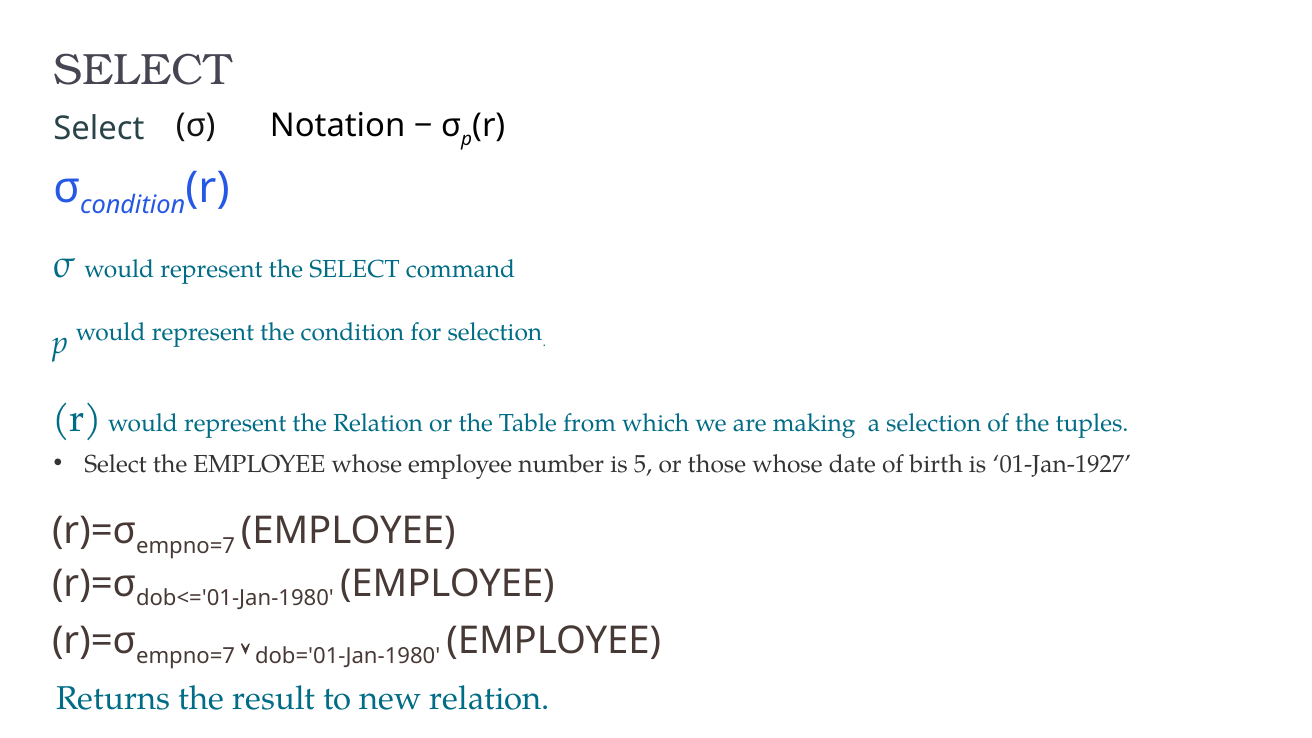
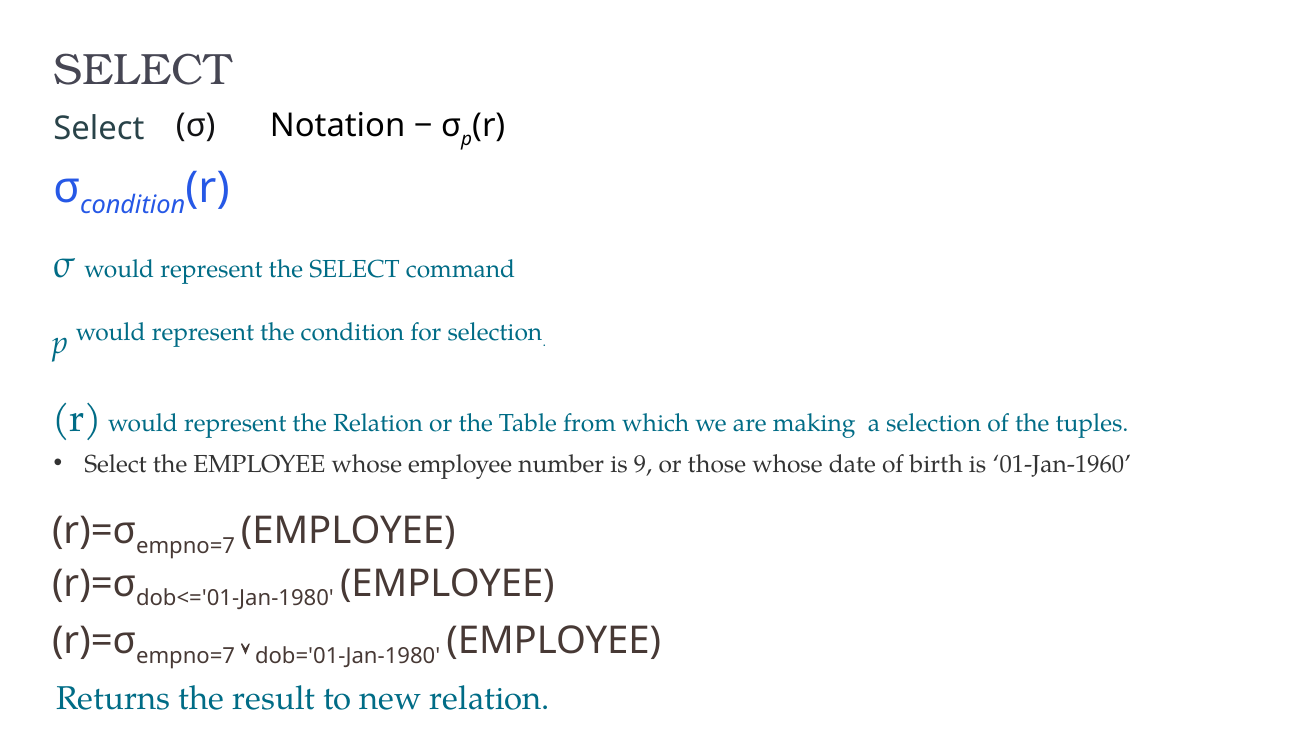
5: 5 -> 9 (643, 464)
01-Jan-1927: 01-Jan-1927 -> 01-Jan-1960 (1062, 464)
